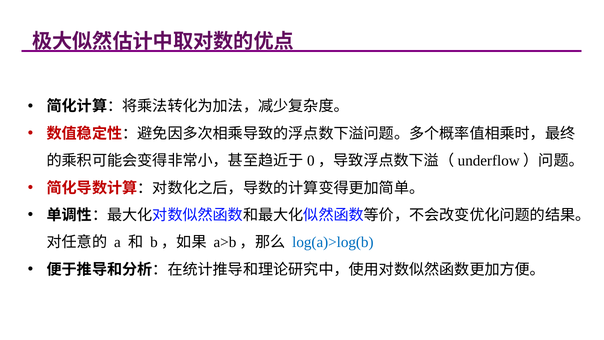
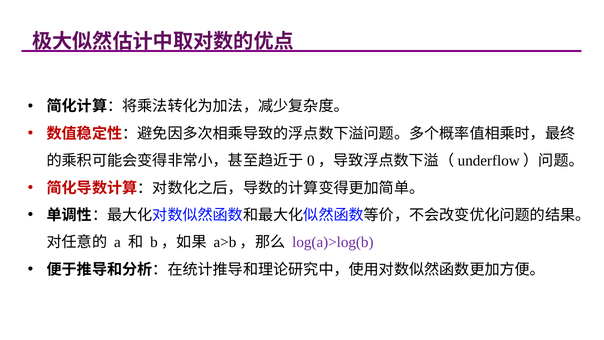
log(a)>log(b colour: blue -> purple (333, 242)
